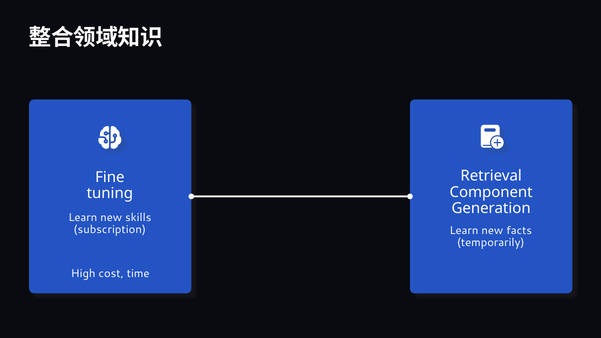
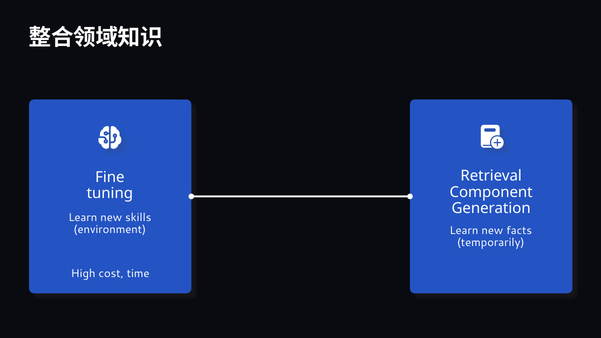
subscription: subscription -> environment (110, 230)
